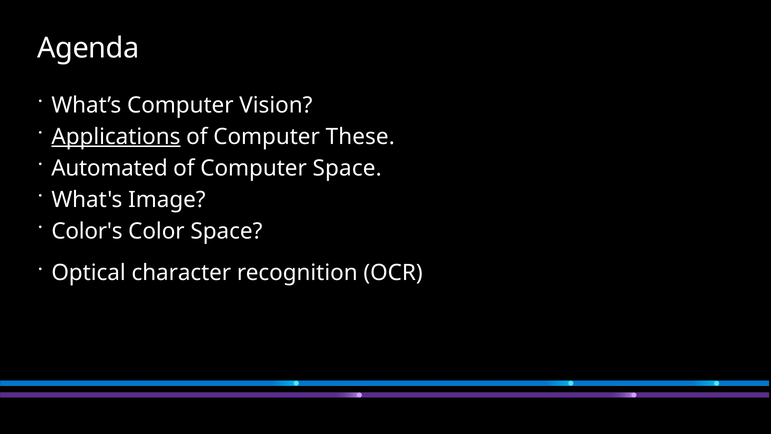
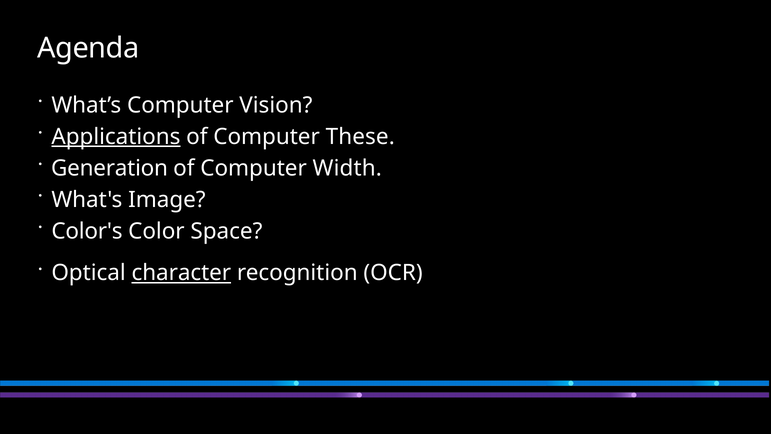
Automated: Automated -> Generation (110, 168)
Computer Space: Space -> Width (347, 168)
character underline: none -> present (181, 273)
